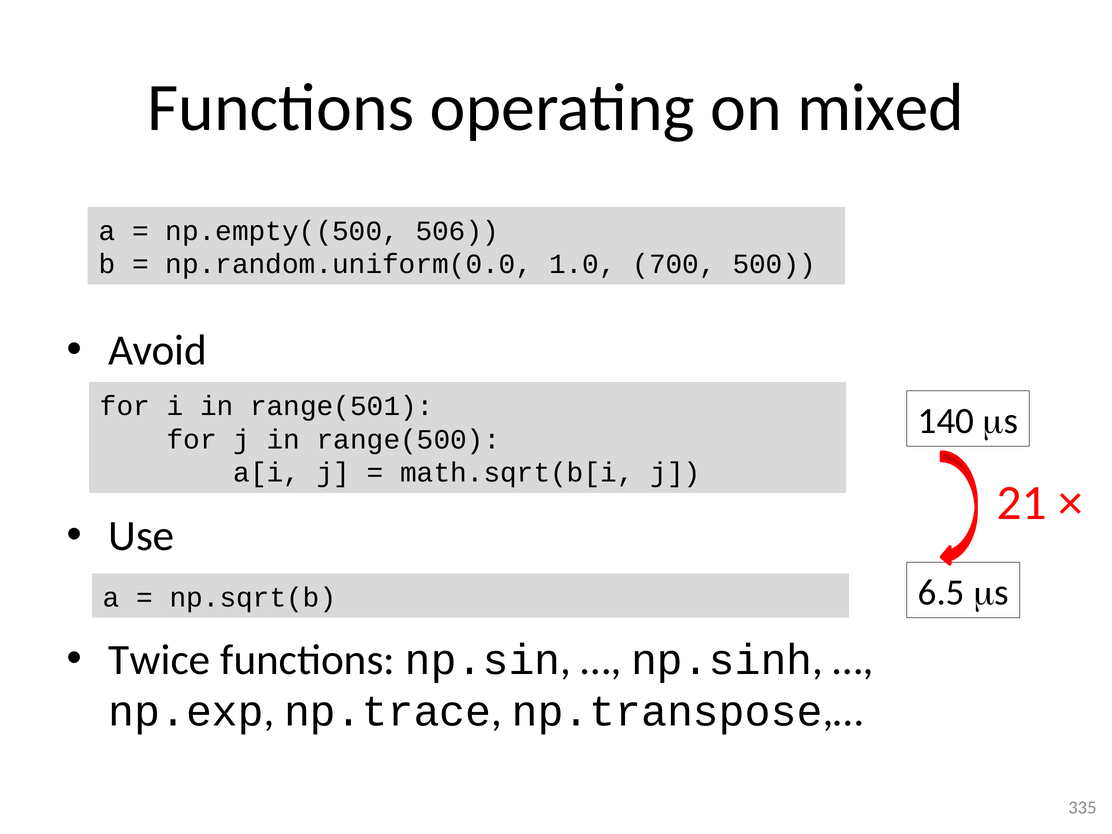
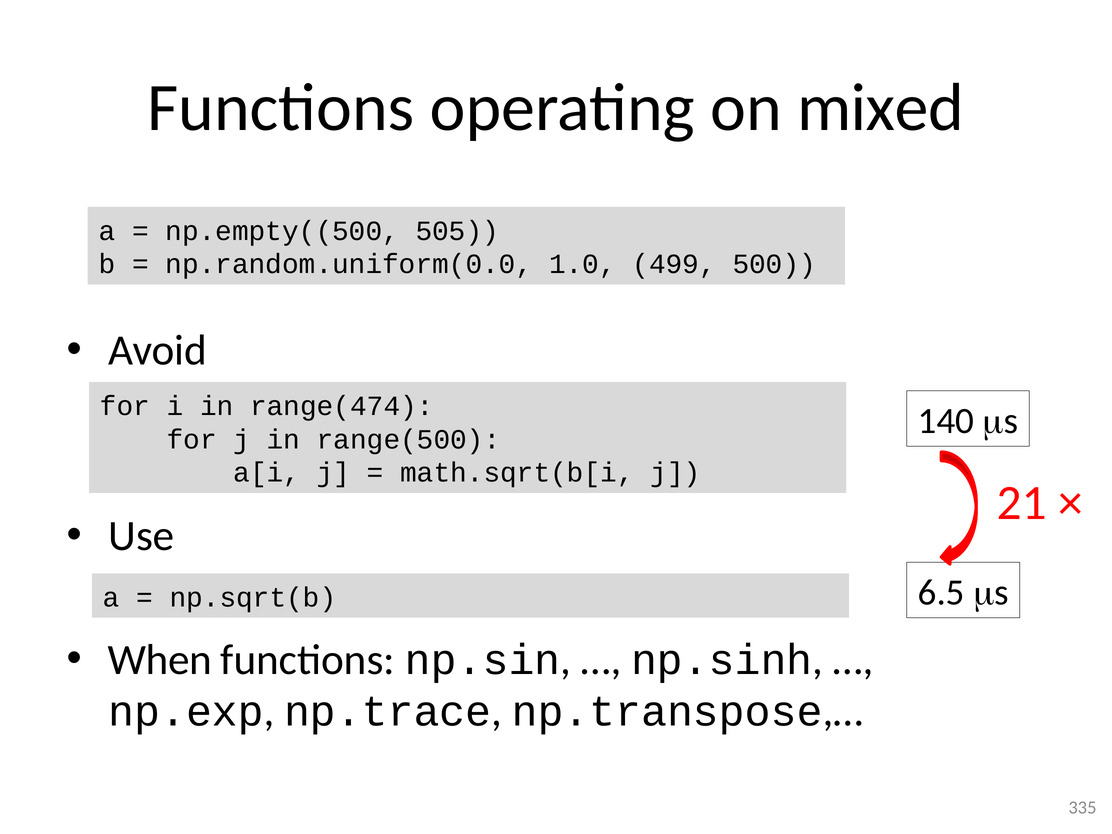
506: 506 -> 505 (457, 231)
700: 700 -> 499 (674, 264)
range(501: range(501 -> range(474 (342, 406)
Twice: Twice -> When (160, 660)
